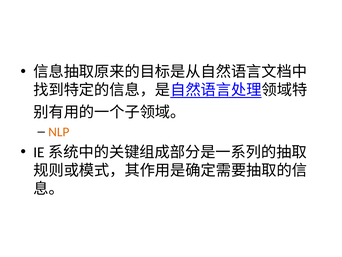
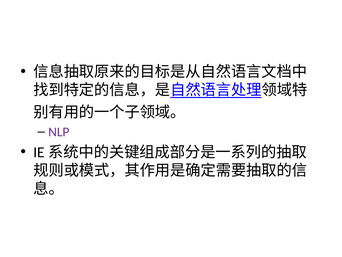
NLP colour: orange -> purple (59, 132)
